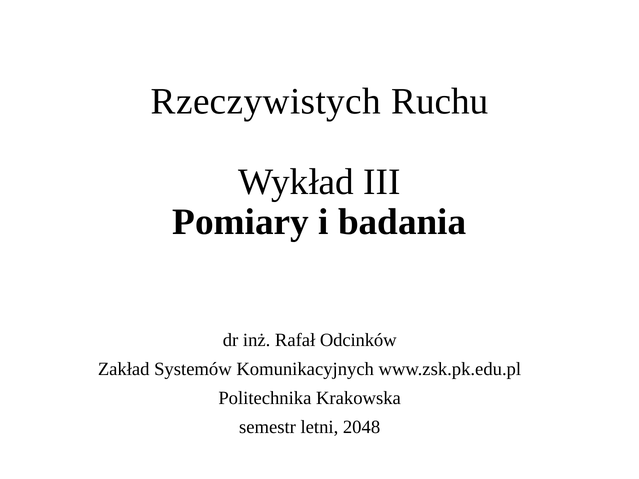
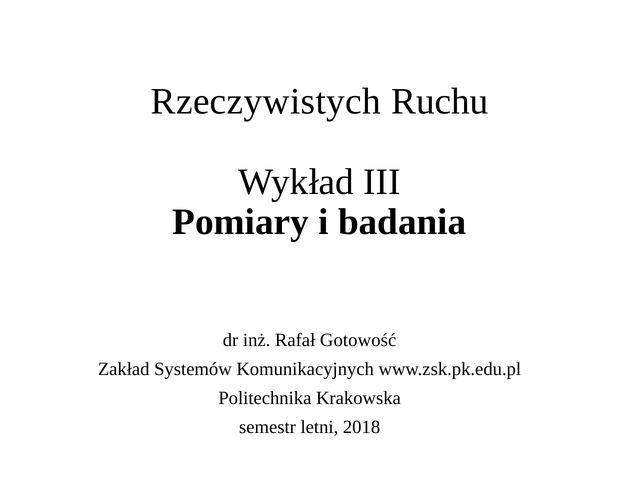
Odcinków: Odcinków -> Gotowość (358, 340)
2048: 2048 -> 2018 (362, 428)
